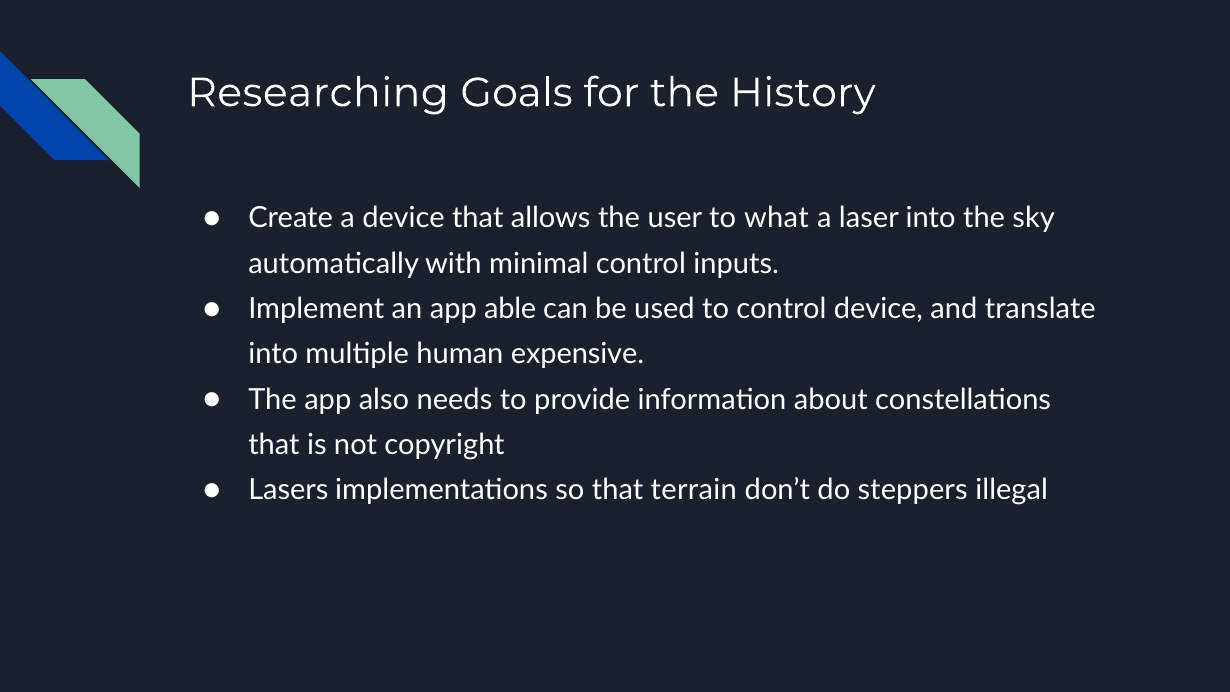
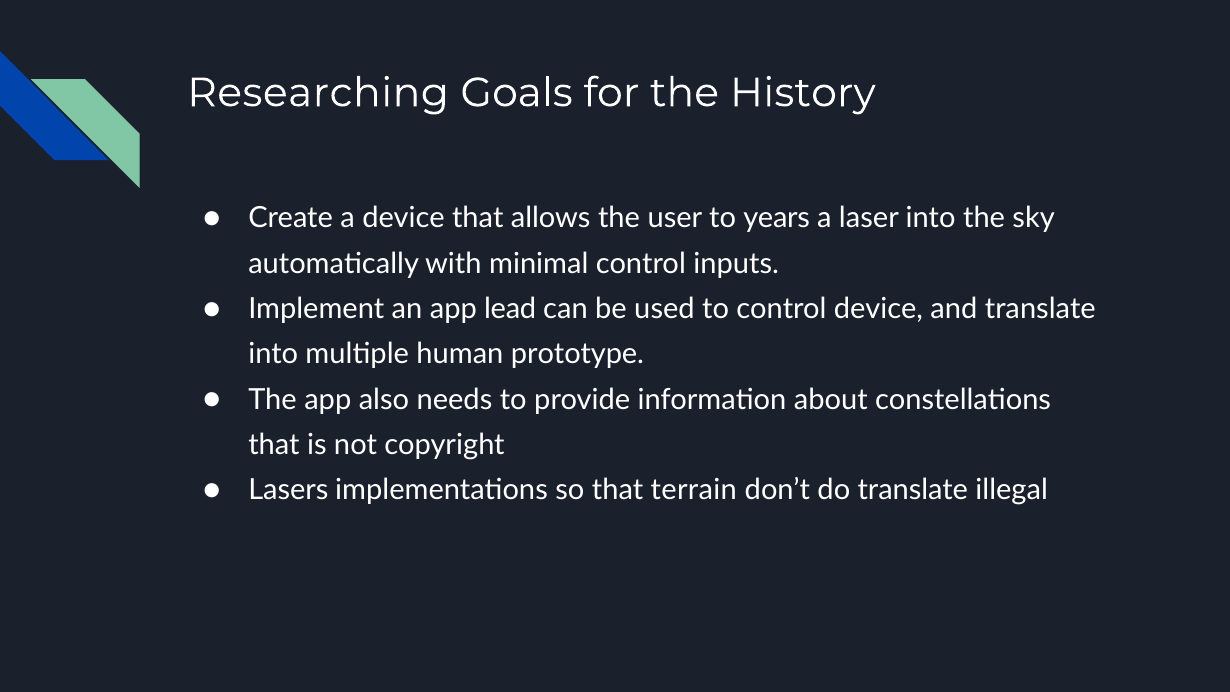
what: what -> years (777, 218)
able: able -> lead (510, 309)
expensive: expensive -> prototype (578, 354)
do steppers: steppers -> translate (913, 490)
